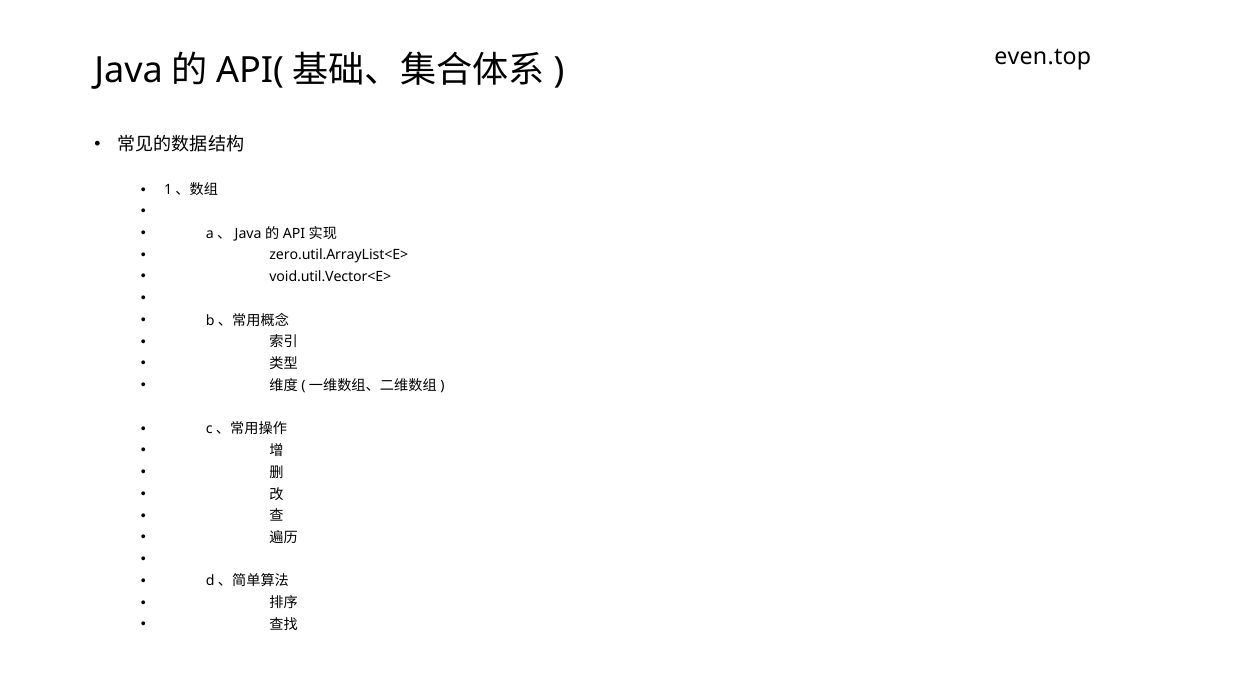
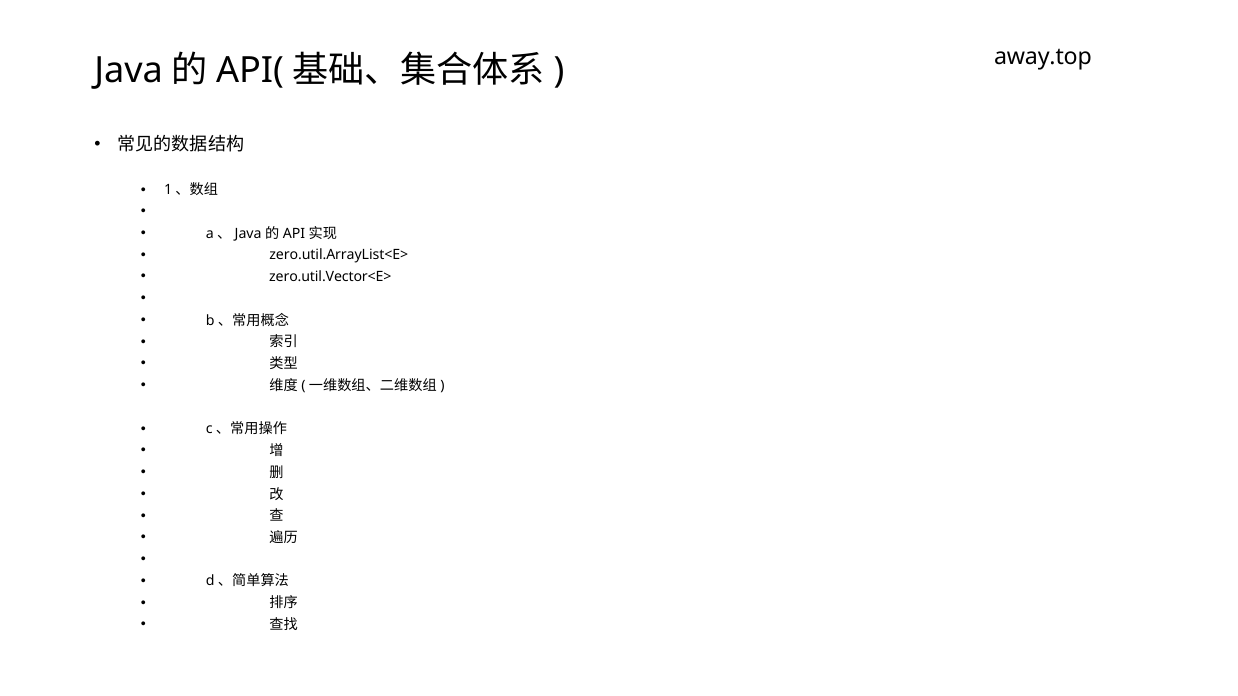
even.top: even.top -> away.top (1043, 57)
void.util.Vector<E>: void.util.Vector<E> -> zero.util.Vector<E> (330, 277)
